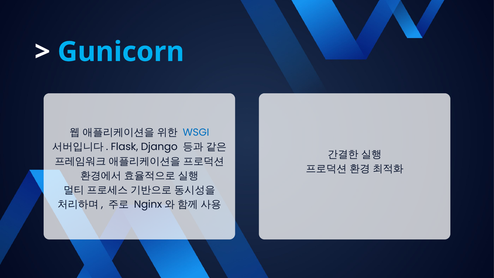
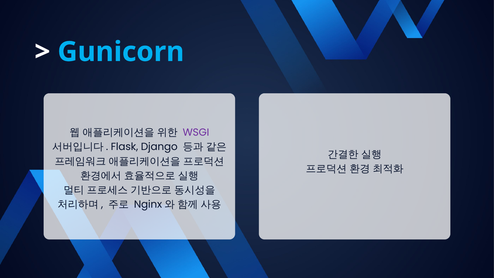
WSGI colour: blue -> purple (196, 132)
